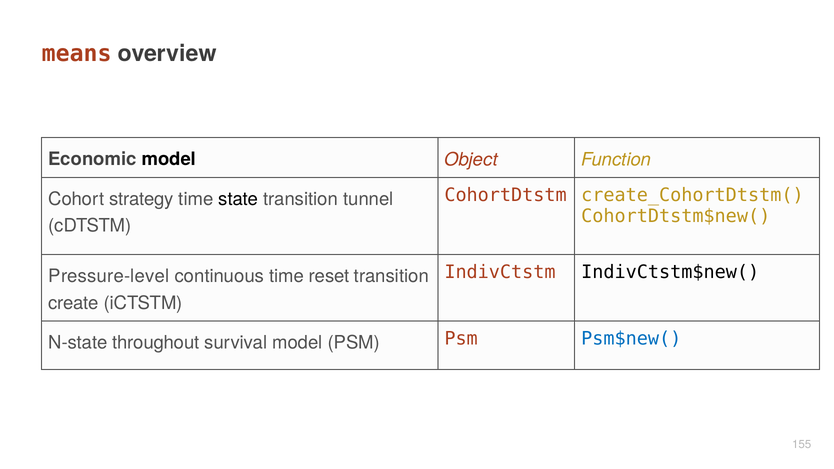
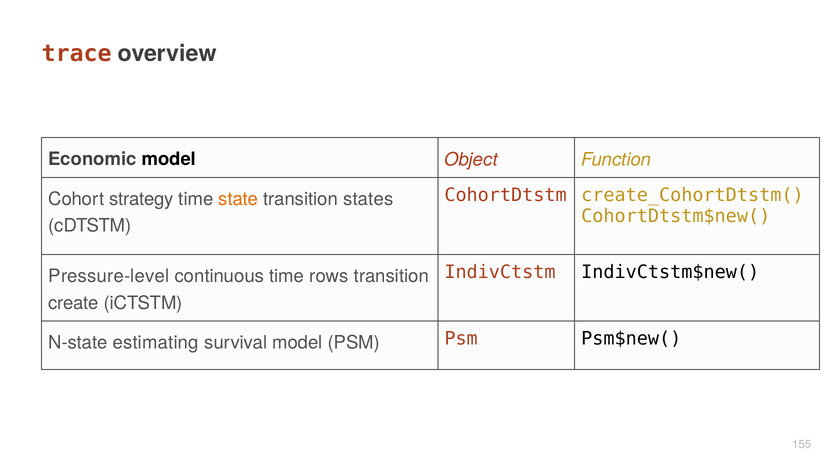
means: means -> trace (77, 54)
state colour: black -> orange (238, 199)
tunnel: tunnel -> states (368, 199)
reset: reset -> rows (329, 276)
throughout: throughout -> estimating (156, 343)
Psm$new( colour: blue -> black (631, 339)
